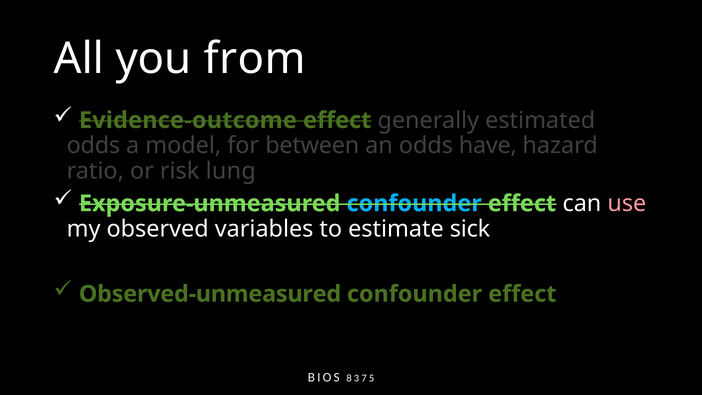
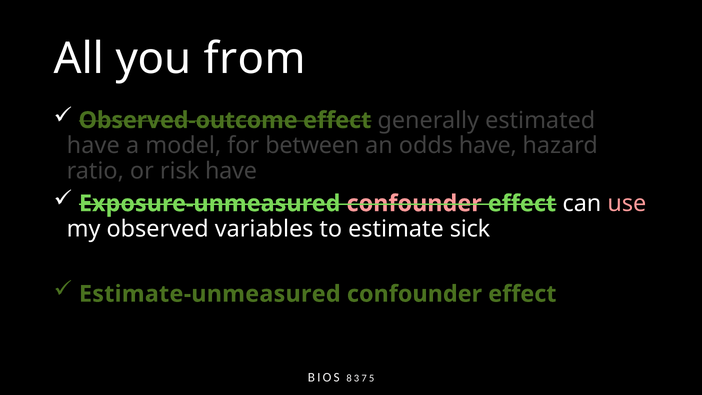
Evidence-outcome: Evidence-outcome -> Observed-outcome (188, 120)
odds: odds -> have (93, 146)
risk lung: lung -> have (231, 171)
confounder colour: light blue -> pink (414, 203)
Observed-unmeasured: Observed-unmeasured -> Estimate-unmeasured (210, 294)
